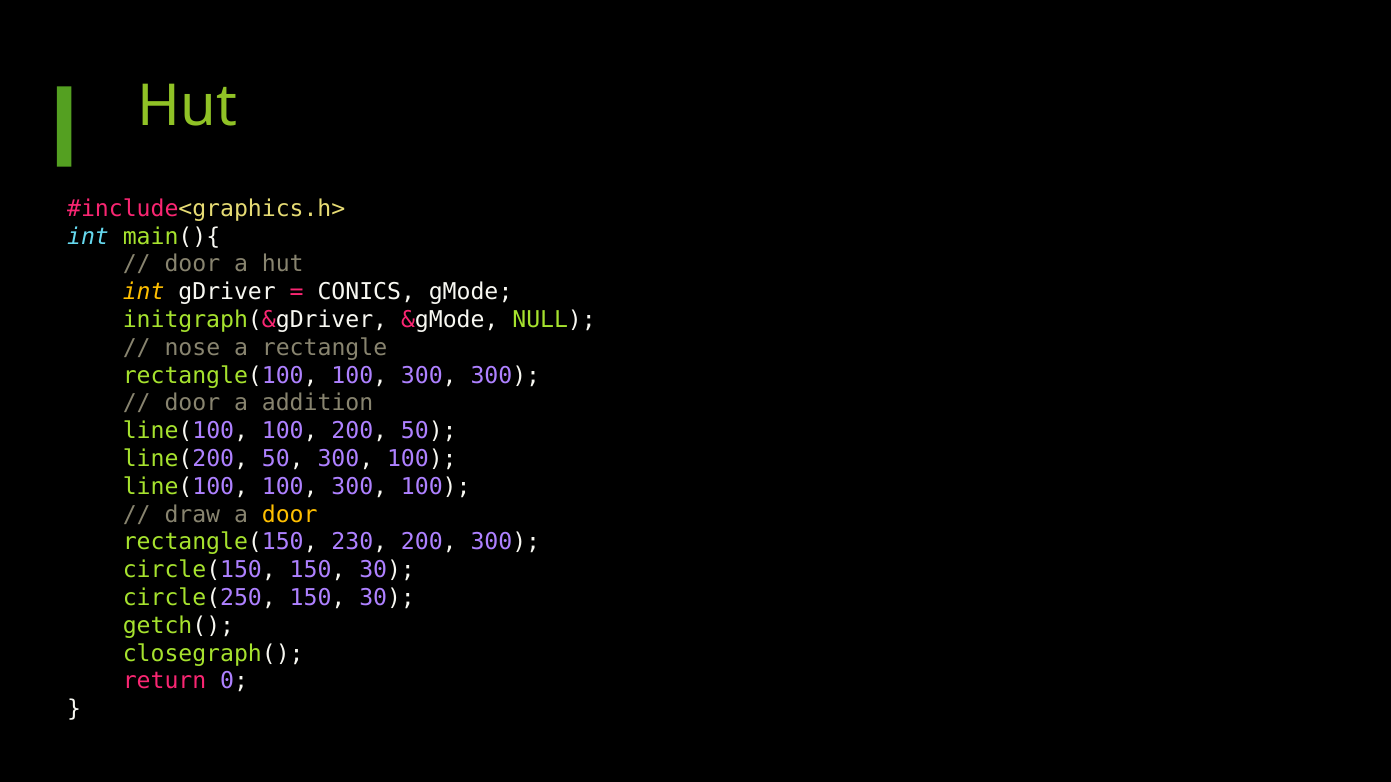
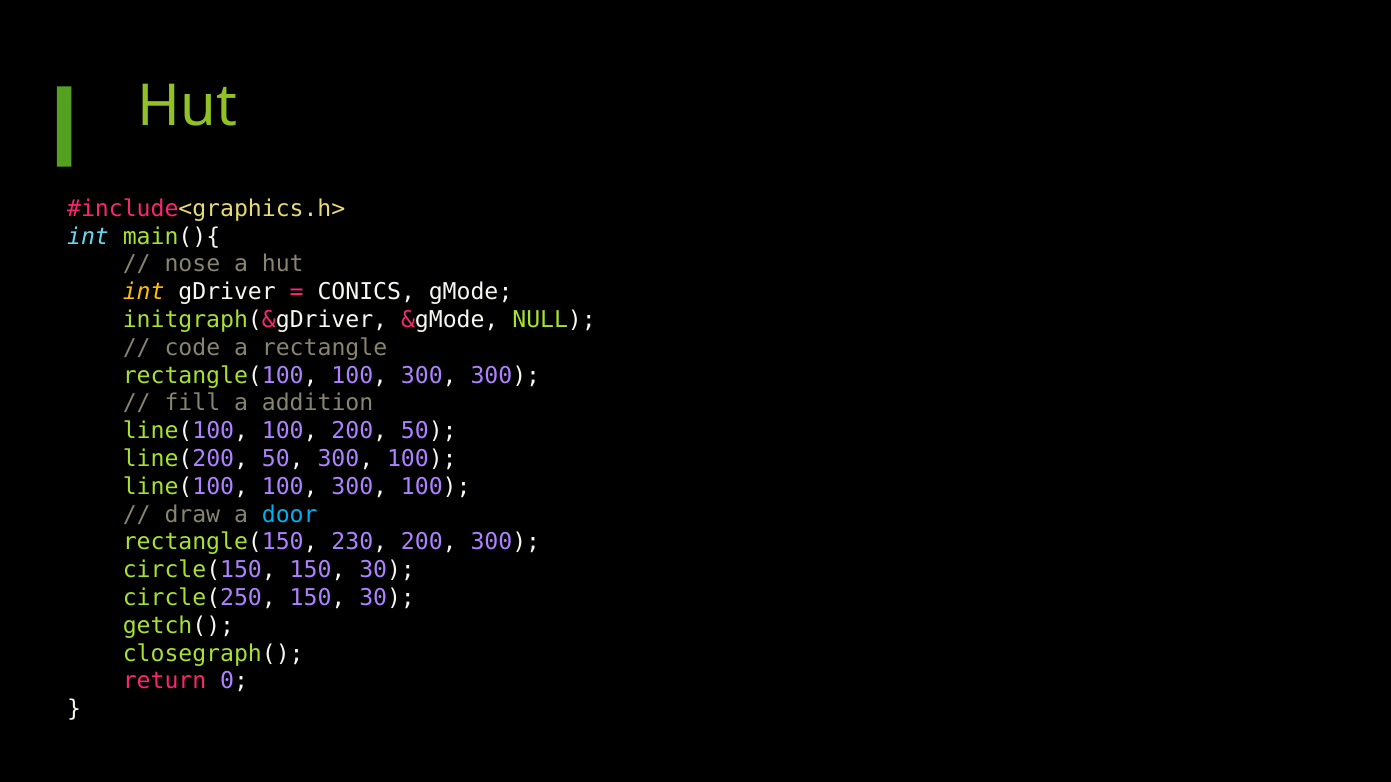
door: door -> nose (192, 265)
nose: nose -> code (192, 348)
door: door -> fill (192, 404)
door colour: yellow -> light blue (290, 515)
